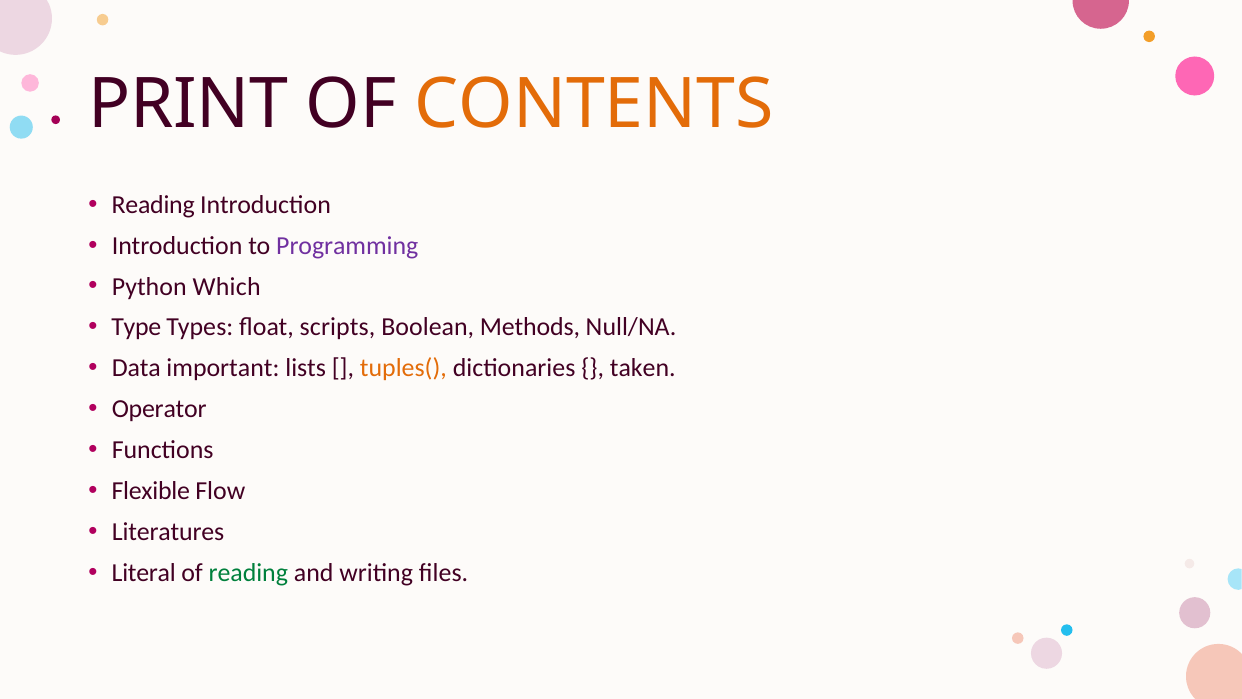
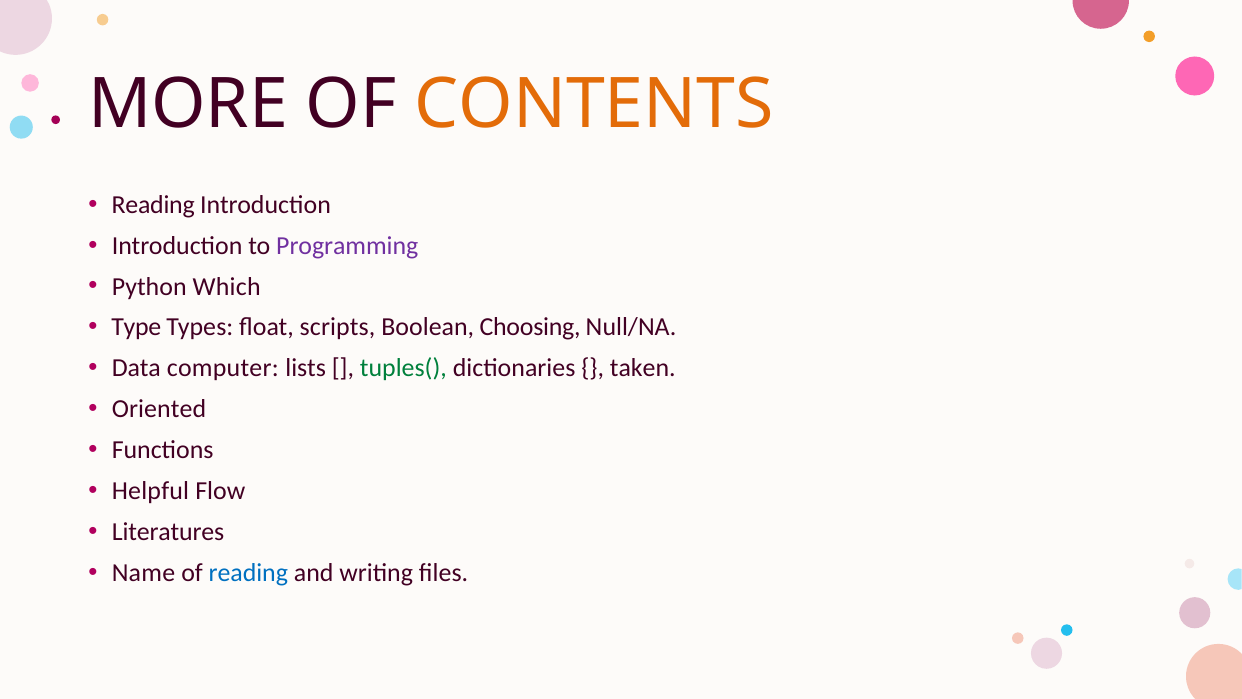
PRINT: PRINT -> MORE (188, 104)
Methods: Methods -> Choosing (530, 327)
important: important -> computer (223, 368)
tuples( colour: orange -> green (403, 368)
Operator: Operator -> Oriented (159, 409)
Flexible: Flexible -> Helpful (150, 491)
Literal: Literal -> Name (143, 573)
reading colour: green -> blue (248, 573)
